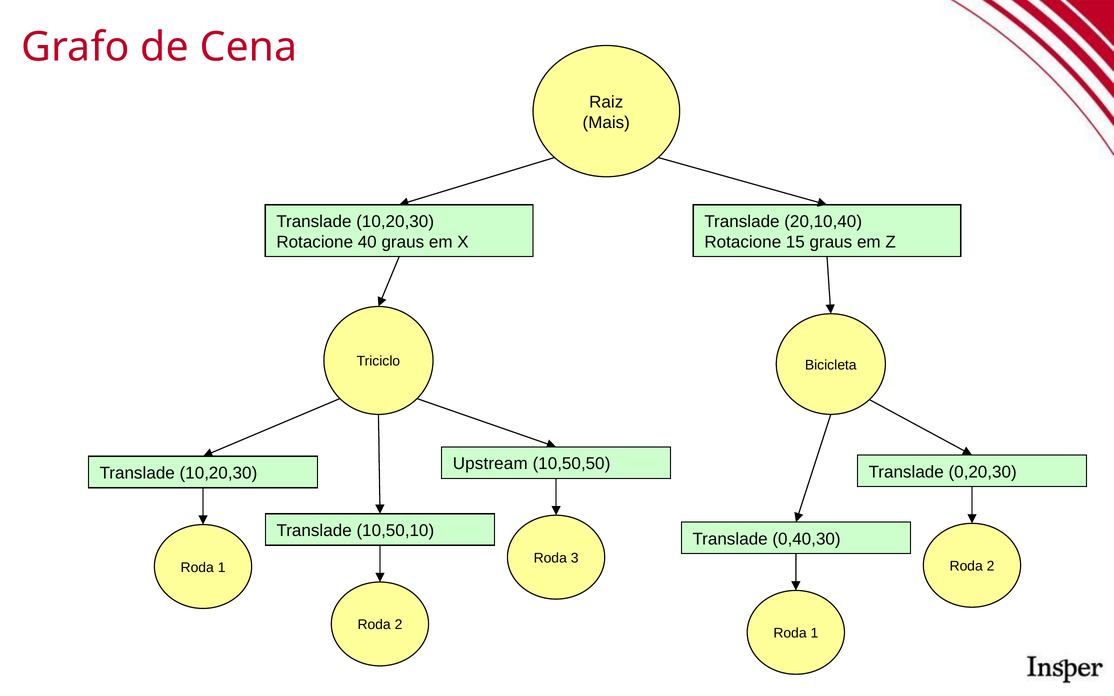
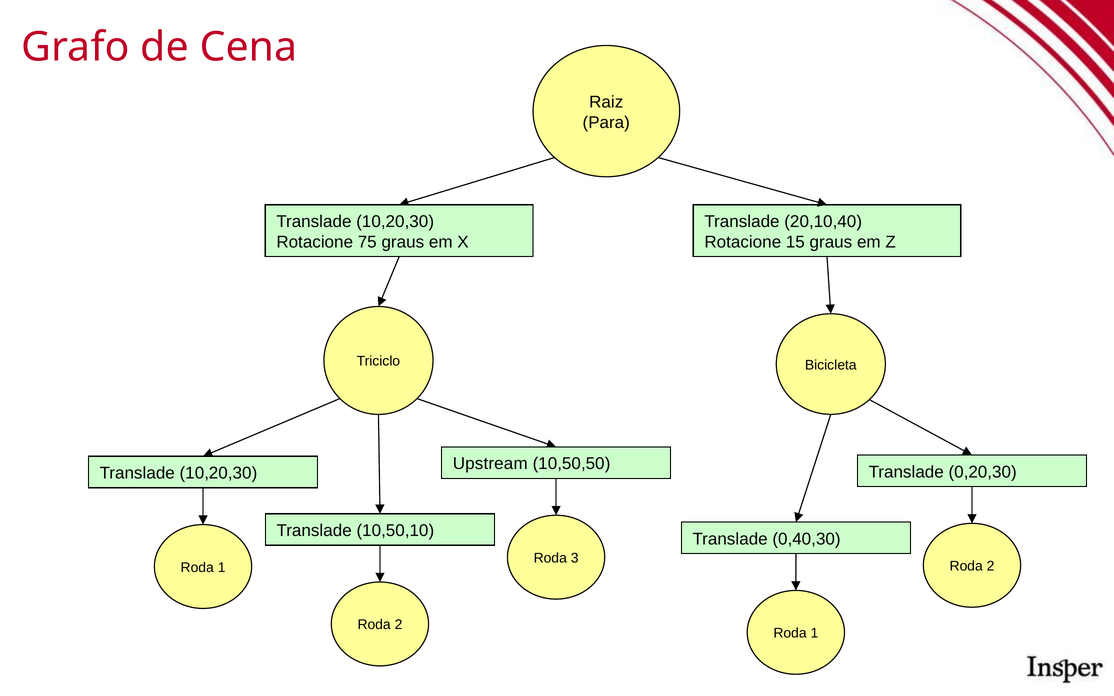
Mais: Mais -> Para (606, 123)
40: 40 -> 75 (367, 242)
